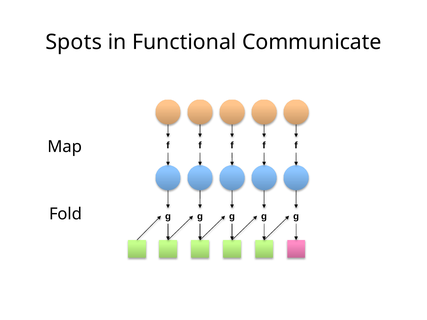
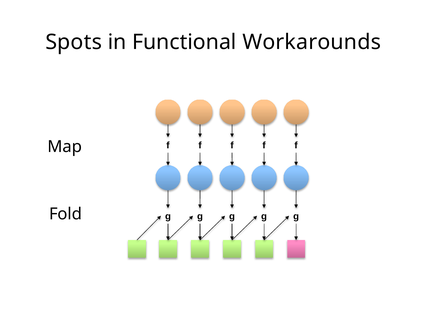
Communicate: Communicate -> Workarounds (312, 42)
